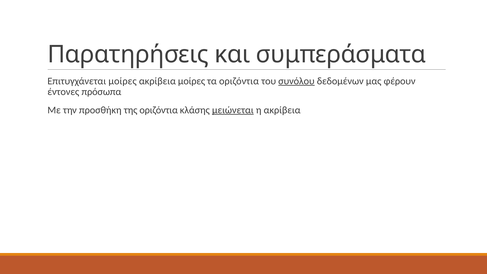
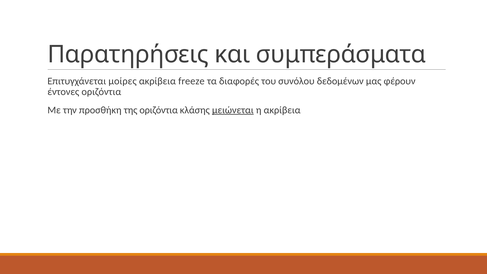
ακρίβεια μοίρες: μοίρες -> freeze (191, 81)
τα οριζόντια: οριζόντια -> διαφορές (239, 81)
συνόλου underline: present -> none (296, 81)
έντονες πρόσωπα: πρόσωπα -> οριζόντια (101, 92)
